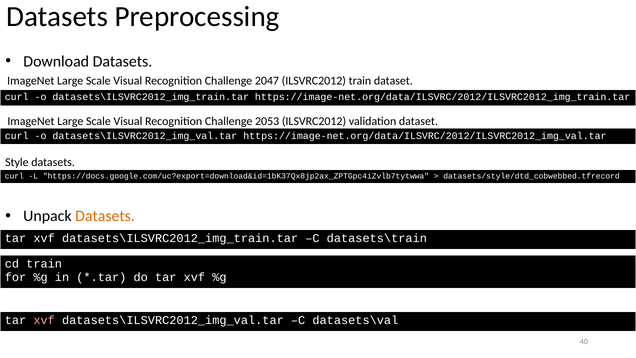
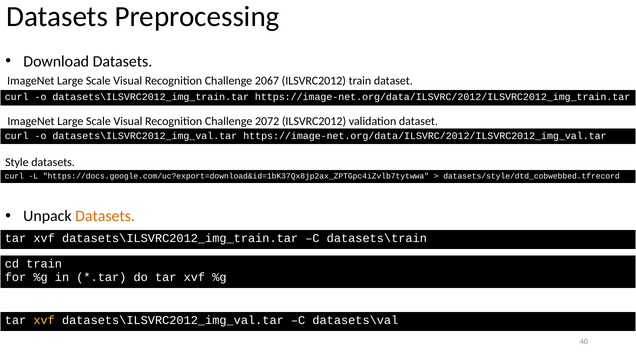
2047: 2047 -> 2067 (267, 81)
2053: 2053 -> 2072 (267, 121)
xvf colour: pink -> yellow (44, 320)
